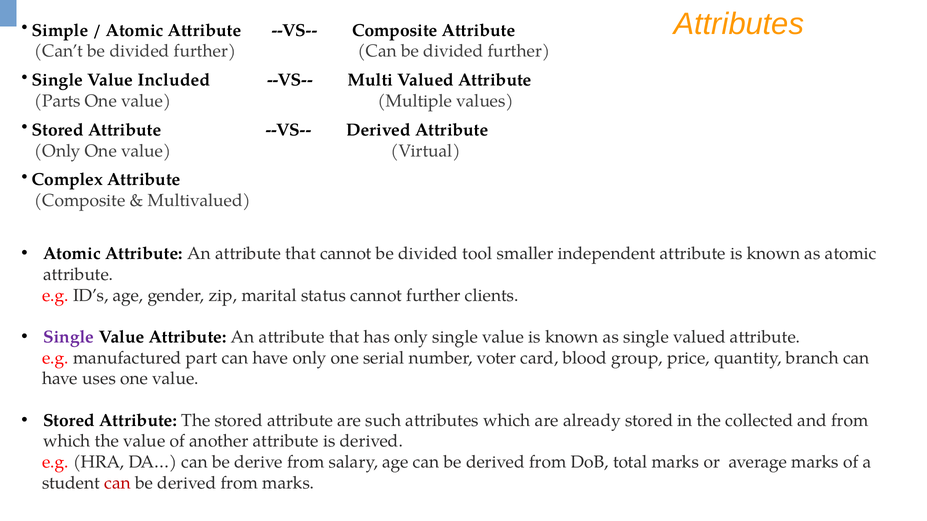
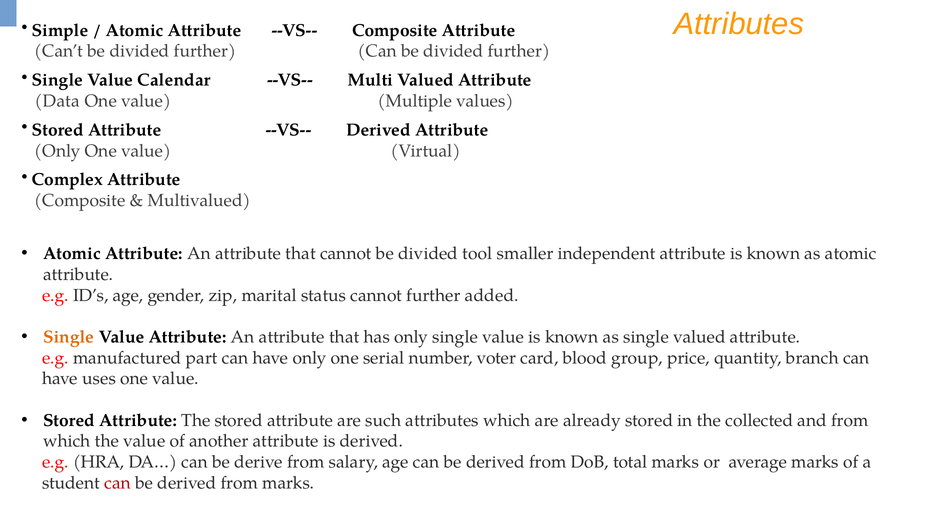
Included: Included -> Calendar (174, 80)
Parts: Parts -> Data (57, 101)
clients: clients -> added (492, 296)
Single colour: purple -> orange (69, 337)
